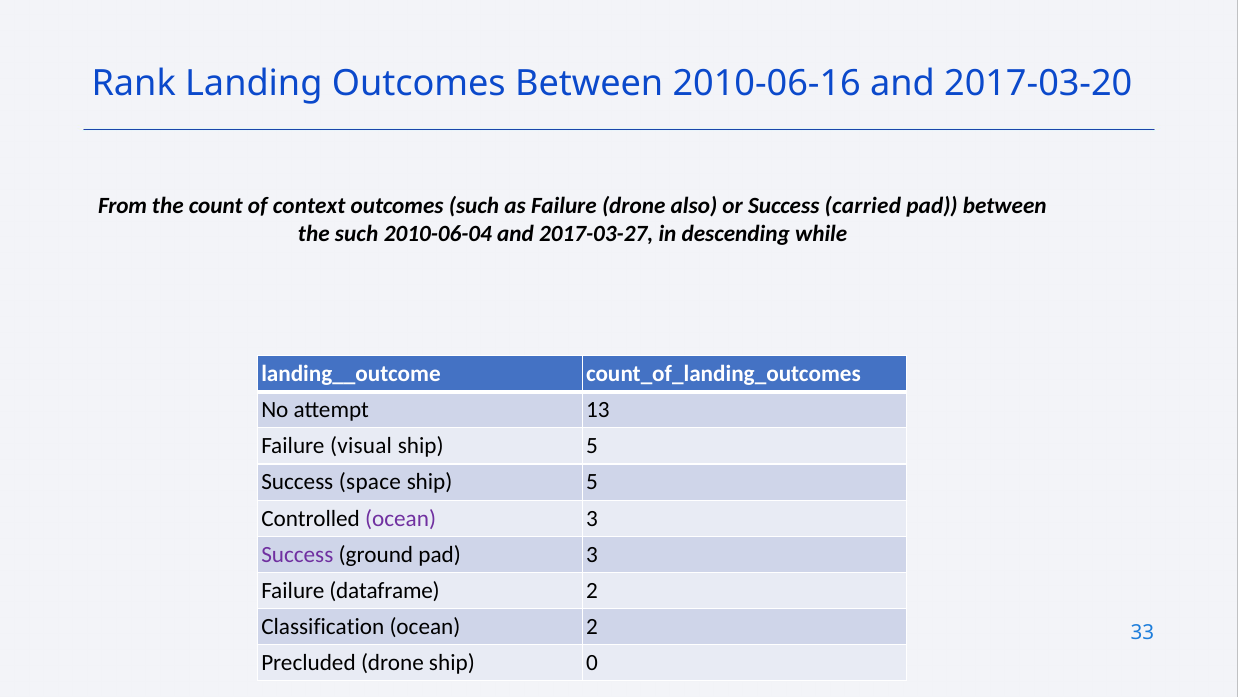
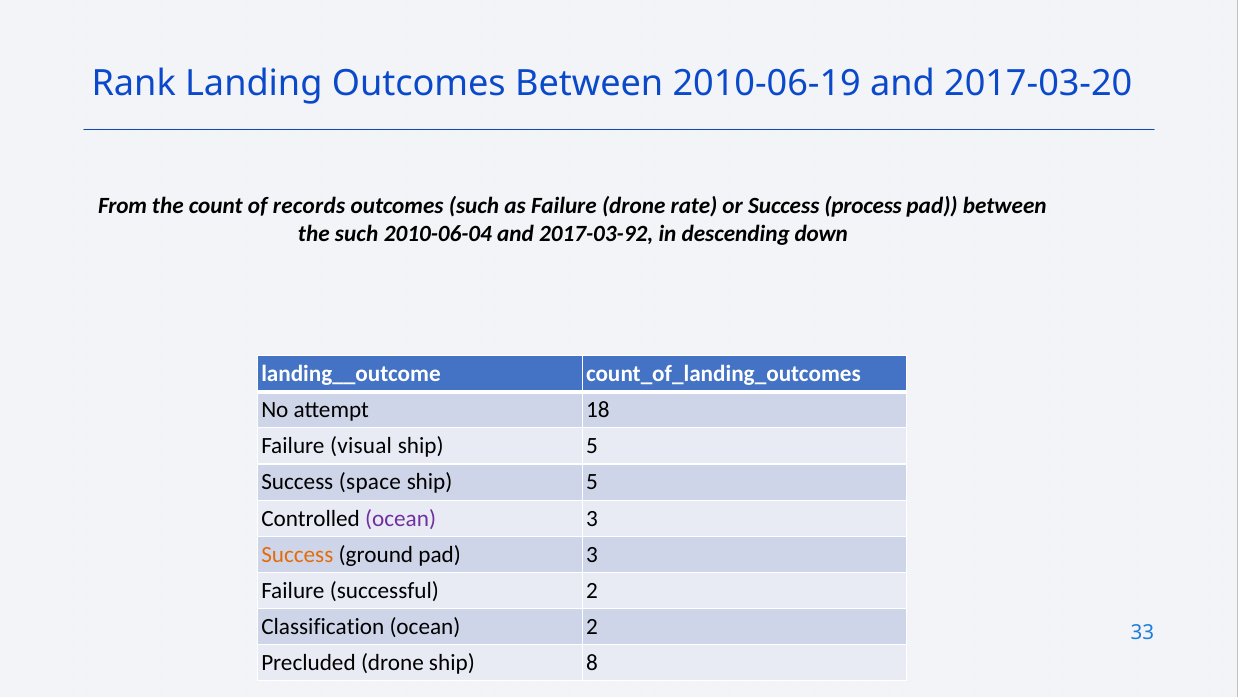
2010-06-16: 2010-06-16 -> 2010-06-19 (767, 84)
context: context -> records (309, 206)
also: also -> rate (694, 206)
carried: carried -> process (863, 206)
2017-03-27: 2017-03-27 -> 2017-03-92 (596, 233)
while: while -> down (821, 233)
13: 13 -> 18 (598, 410)
Success colour: purple -> orange (297, 554)
dataframe: dataframe -> successful (384, 590)
0: 0 -> 8 (592, 662)
